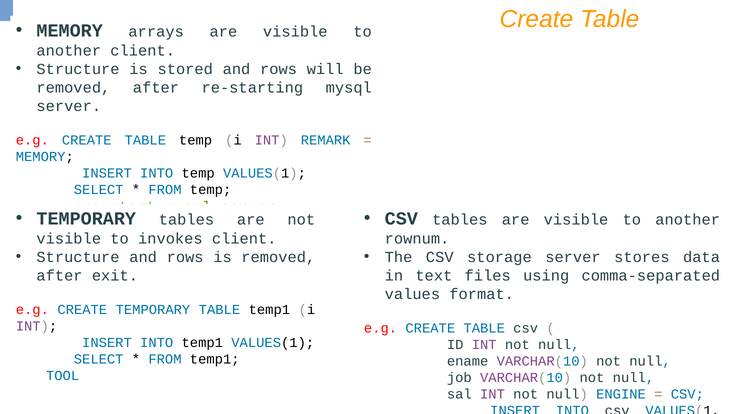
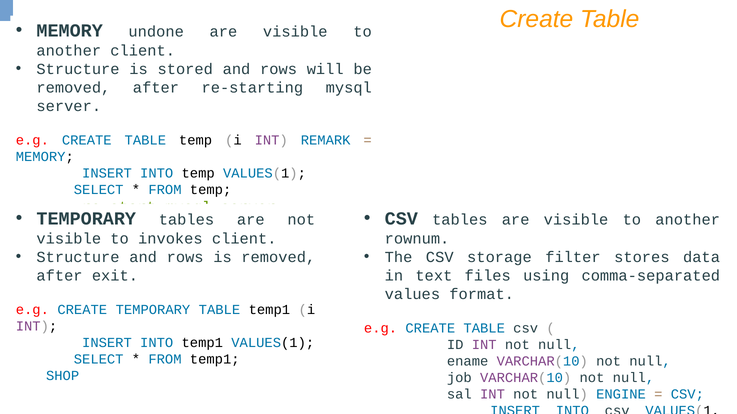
arrays: arrays -> undone (156, 32)
storage server: server -> filter (573, 258)
TOOL: TOOL -> SHOP (63, 376)
